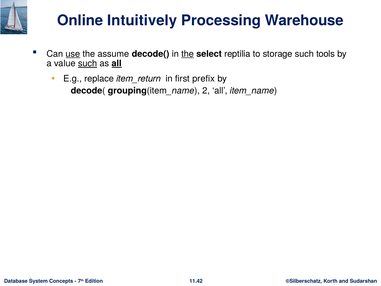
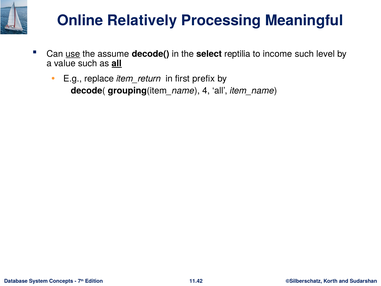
Intuitively: Intuitively -> Relatively (142, 21)
Warehouse: Warehouse -> Meaningful (304, 21)
the underline: present -> none (188, 54)
storage: storage -> income (278, 54)
tools: tools -> level (326, 54)
such underline: present -> none (88, 63)
2: 2 -> 4 (206, 91)
